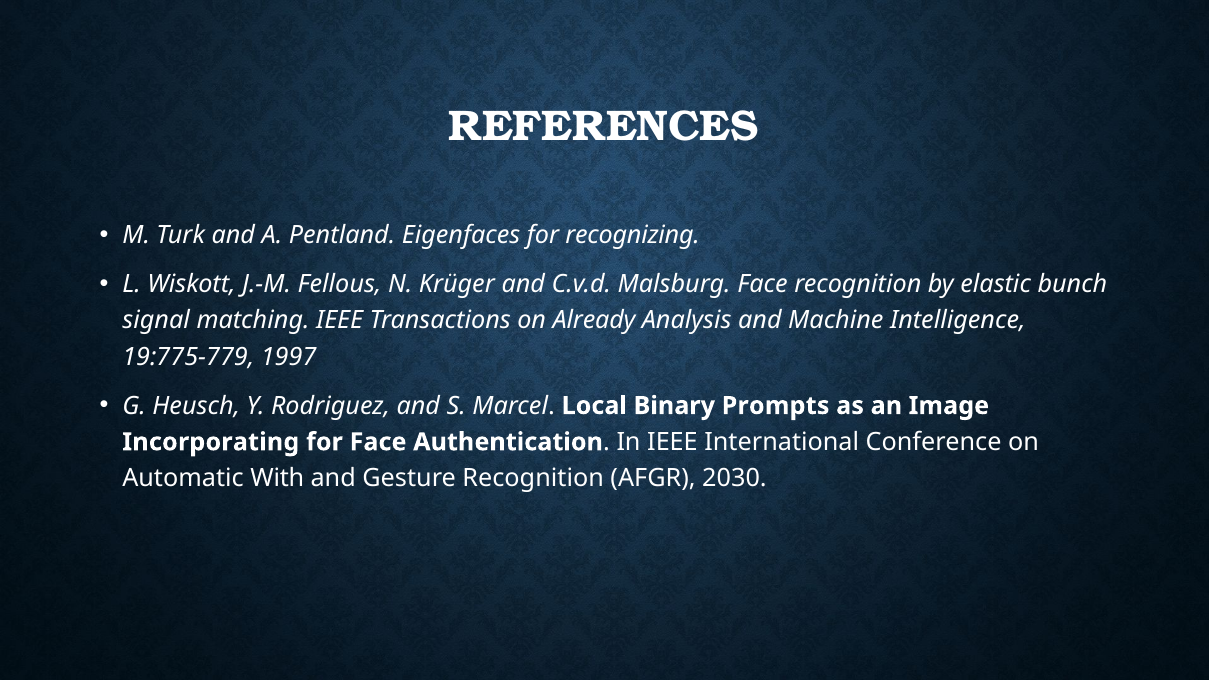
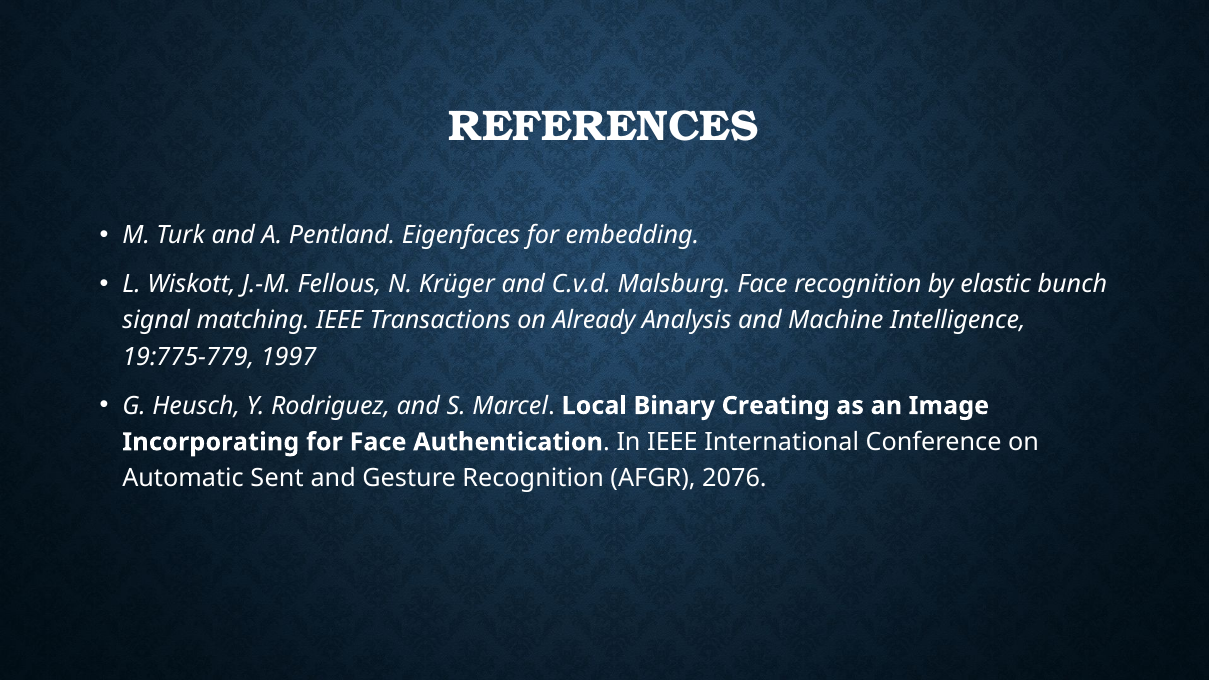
recognizing: recognizing -> embedding (632, 235)
Prompts: Prompts -> Creating (776, 406)
With: With -> Sent (277, 478)
2030: 2030 -> 2076 (734, 478)
